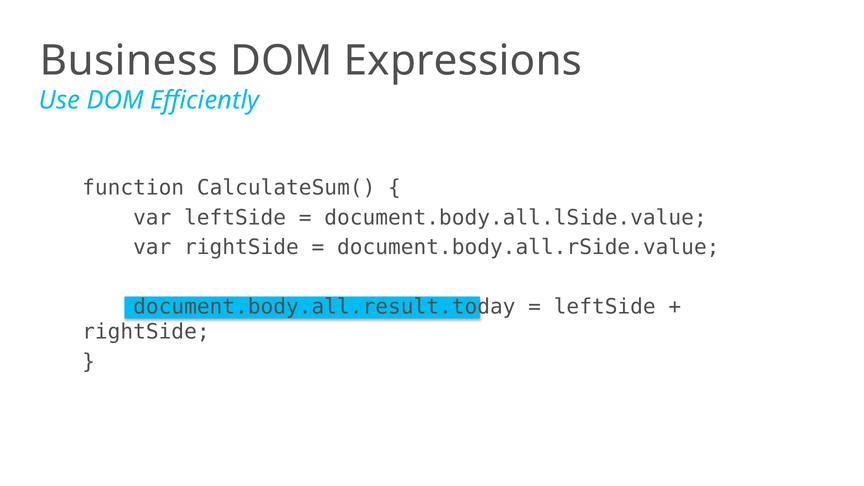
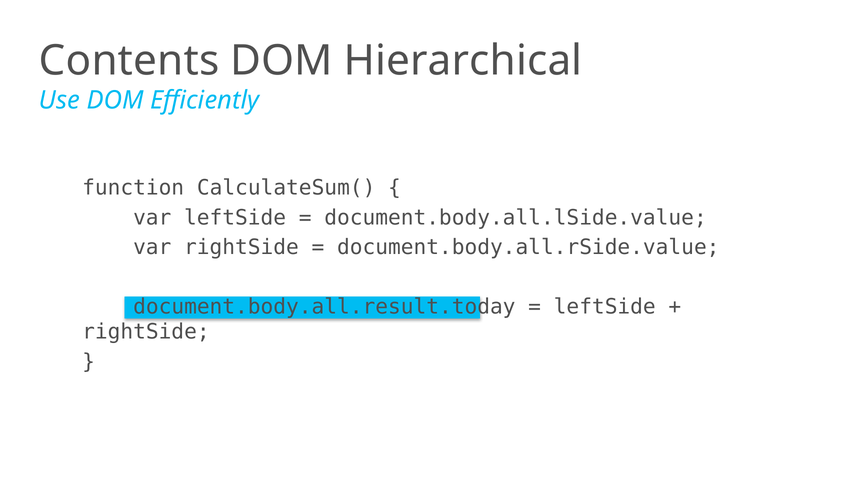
Business: Business -> Contents (129, 61)
Expressions: Expressions -> Hierarchical (463, 61)
